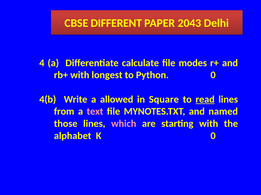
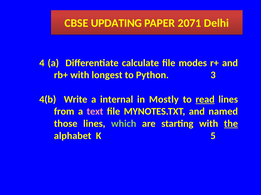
DIFFERENT: DIFFERENT -> UPDATING (116, 23)
2043: 2043 -> 2071 (190, 23)
Python 0: 0 -> 3 (213, 75)
allowed: allowed -> internal (117, 100)
Square: Square -> Mostly (164, 100)
which colour: pink -> light green (124, 124)
the underline: none -> present (231, 124)
K 0: 0 -> 5 (213, 136)
